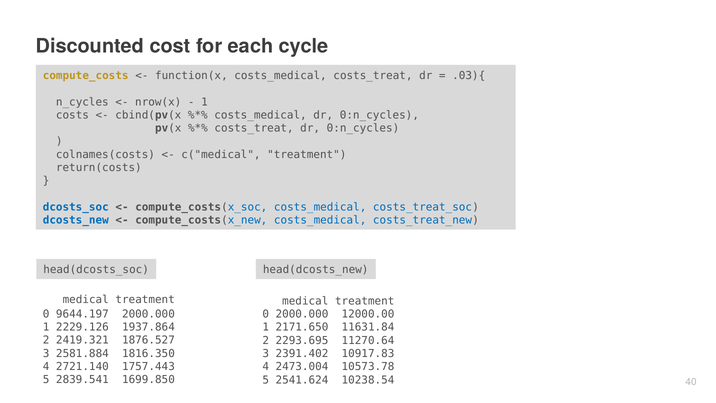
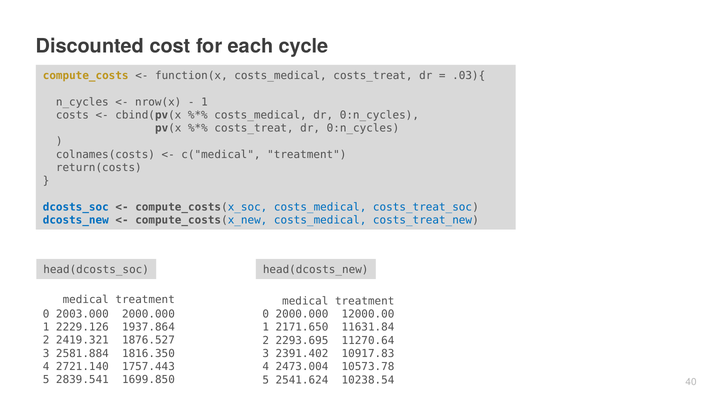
9644.197: 9644.197 -> 2003.000 (82, 314)
